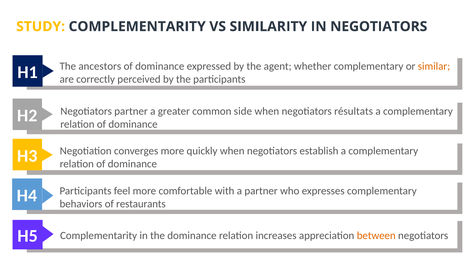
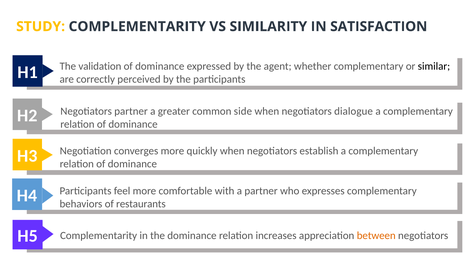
IN NEGOTIATORS: NEGOTIATORS -> SATISFACTION (379, 27)
ancestors: ancestors -> validation (100, 66)
similar colour: orange -> black (434, 66)
résultats: résultats -> dialogue (354, 111)
